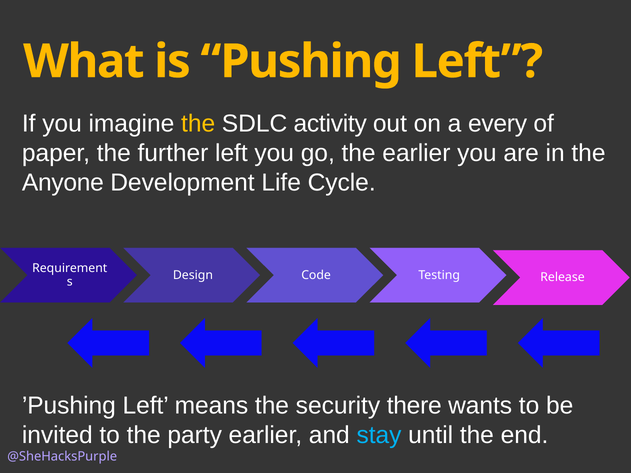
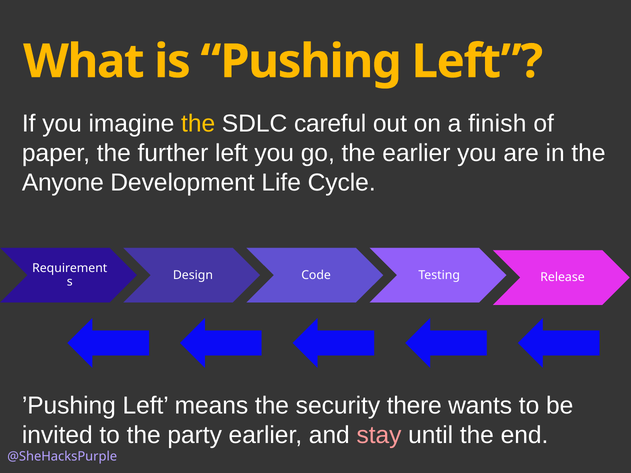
activity: activity -> careful (330, 124)
every: every -> finish (497, 124)
stay colour: light blue -> pink (379, 435)
